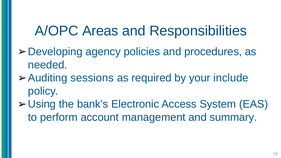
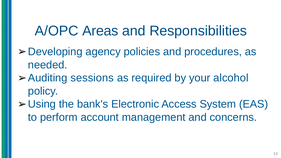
include: include -> alcohol (231, 78)
summary: summary -> concerns (233, 117)
